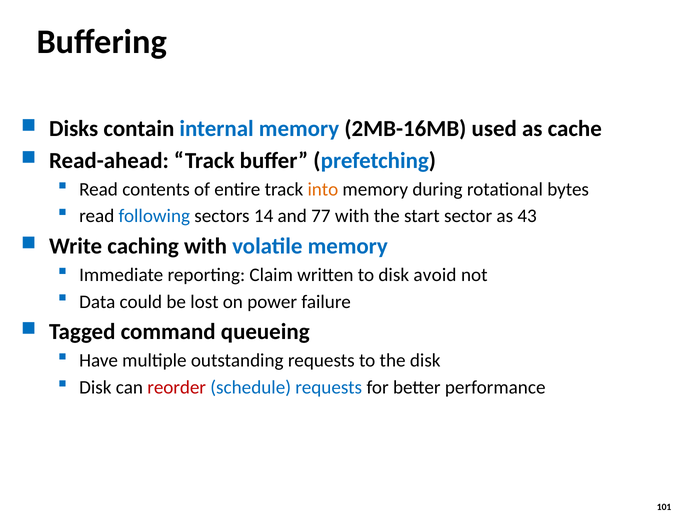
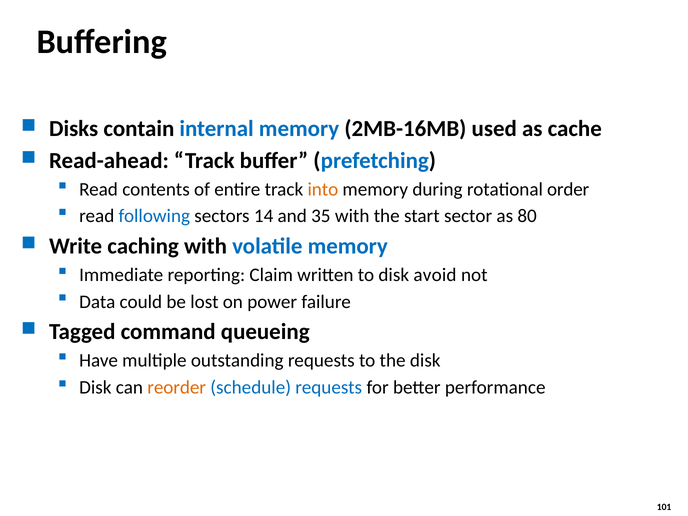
bytes: bytes -> order (568, 189)
77: 77 -> 35 (321, 216)
43: 43 -> 80 (527, 216)
reorder colour: red -> orange (177, 387)
